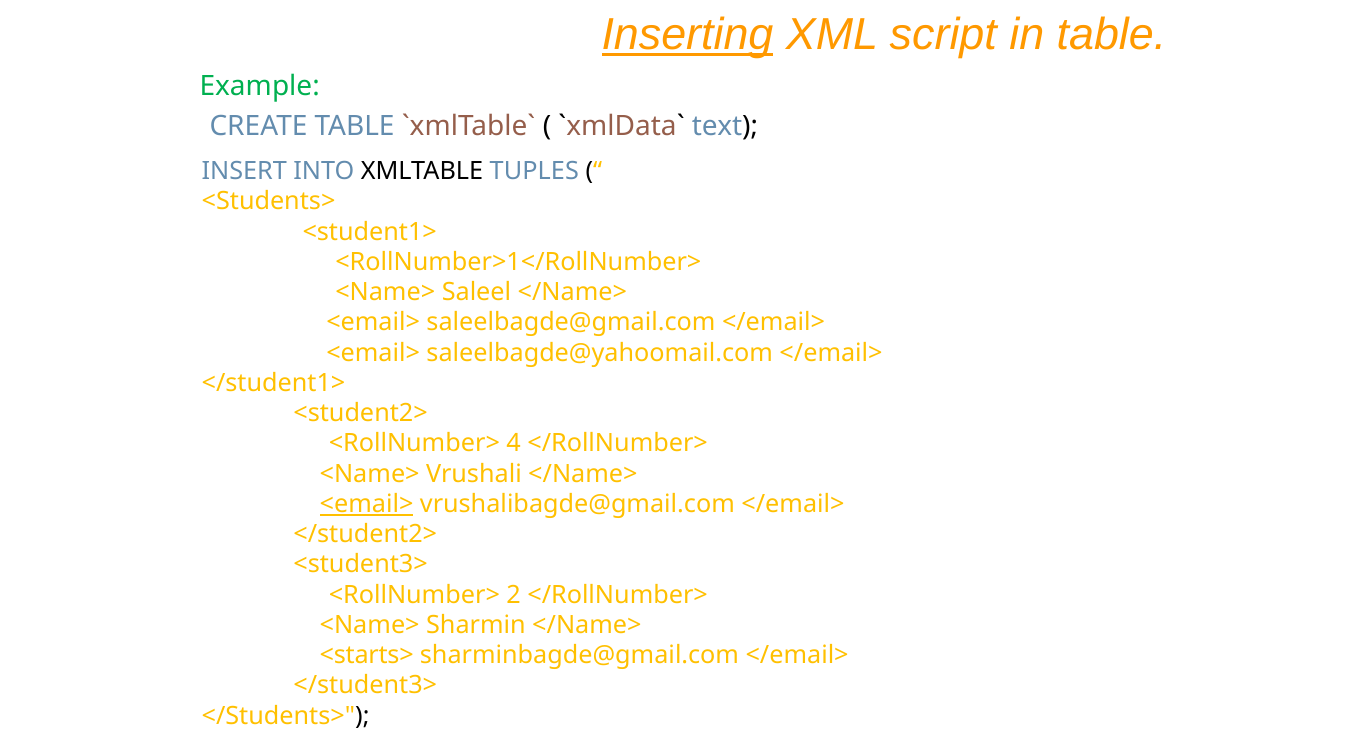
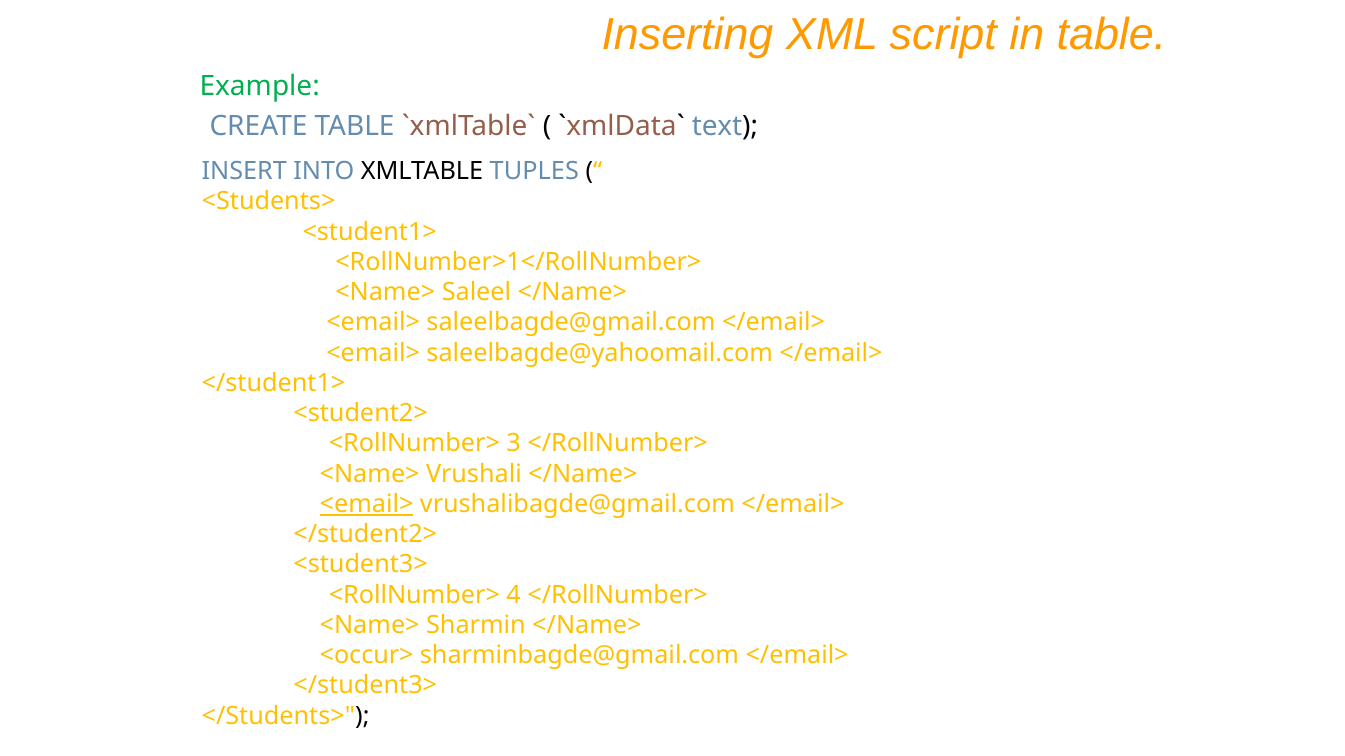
Inserting underline: present -> none (687, 35)
4: 4 -> 3 (514, 444)
2: 2 -> 4 (514, 595)
<starts>: <starts> -> <occur> (367, 656)
